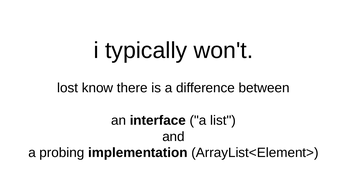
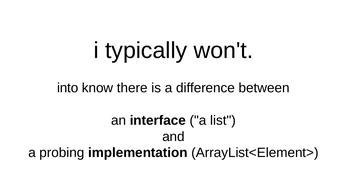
lost: lost -> into (68, 88)
